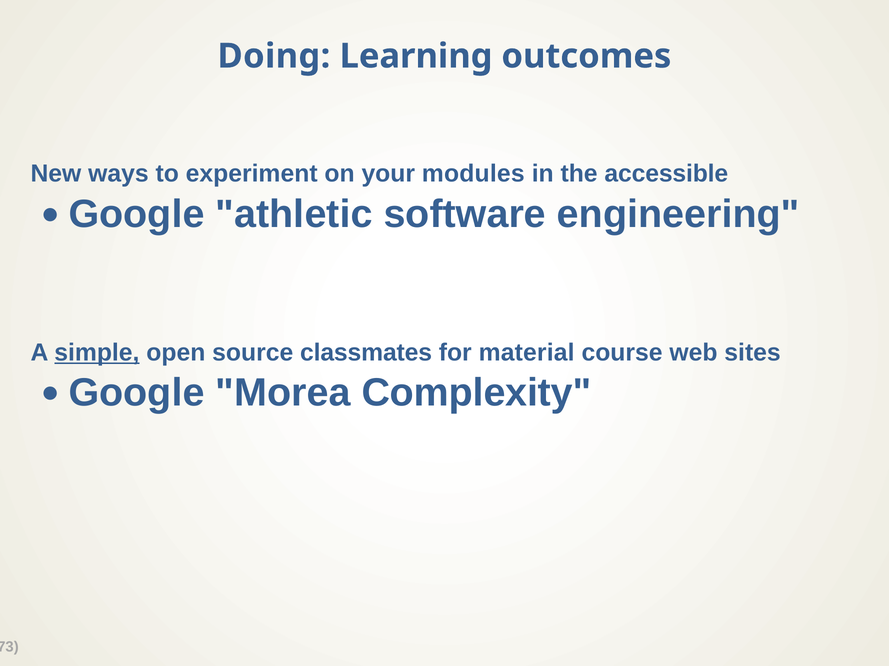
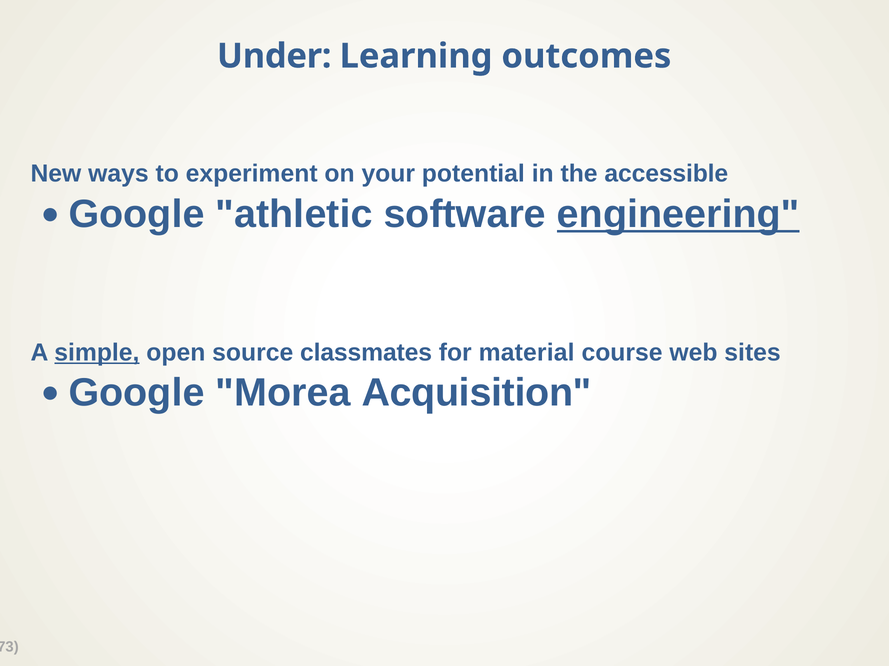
Doing: Doing -> Under (274, 56)
modules: modules -> potential (473, 174)
engineering underline: none -> present (678, 214)
Complexity: Complexity -> Acquisition (477, 393)
